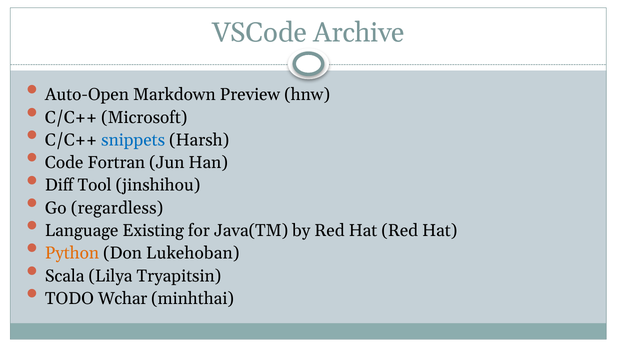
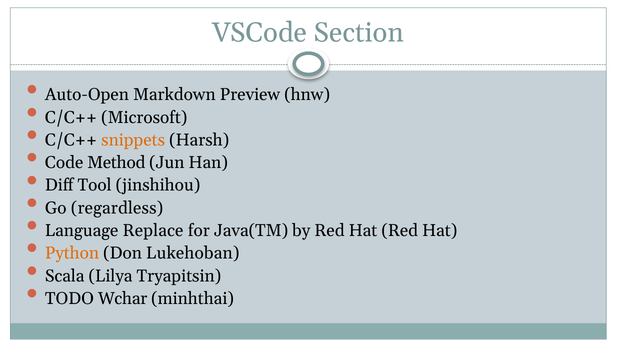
Archive: Archive -> Section (359, 33)
snippets colour: blue -> orange (133, 140)
Fortran: Fortran -> Method (116, 163)
Existing: Existing -> Replace (153, 231)
